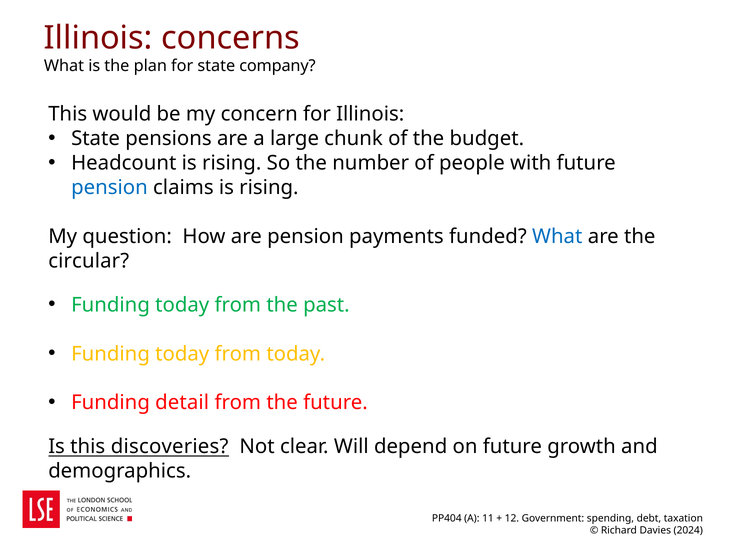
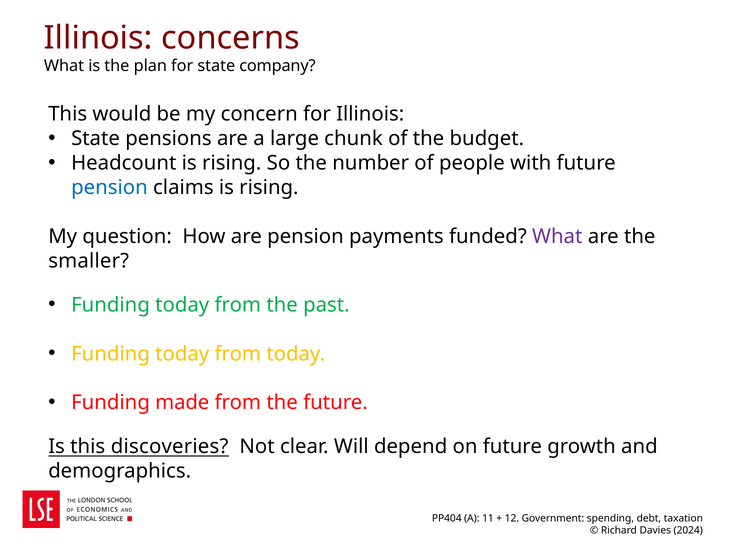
What colour: blue -> purple (557, 236)
circular: circular -> smaller (89, 261)
detail: detail -> made (182, 403)
